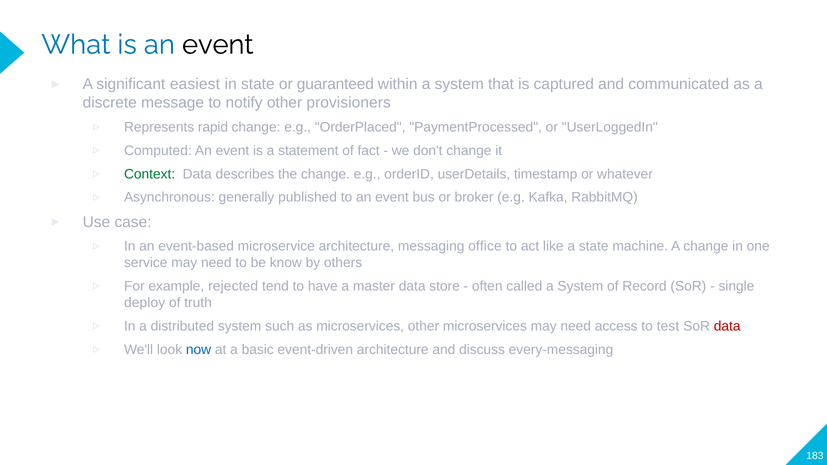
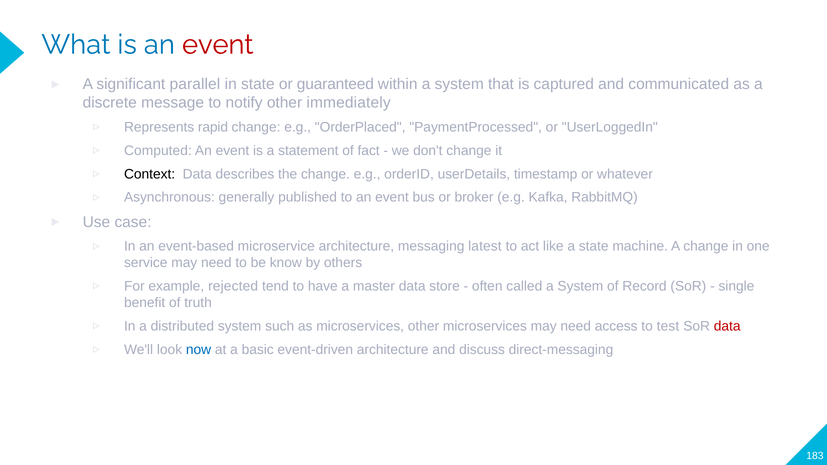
event colour: black -> red (218, 45)
easiest: easiest -> parallel (195, 84)
provisioners: provisioners -> immediately (349, 103)
Context colour: green -> black (150, 174)
office: office -> latest (485, 246)
deploy: deploy -> benefit (145, 303)
every-messaging: every-messaging -> direct-messaging (561, 350)
